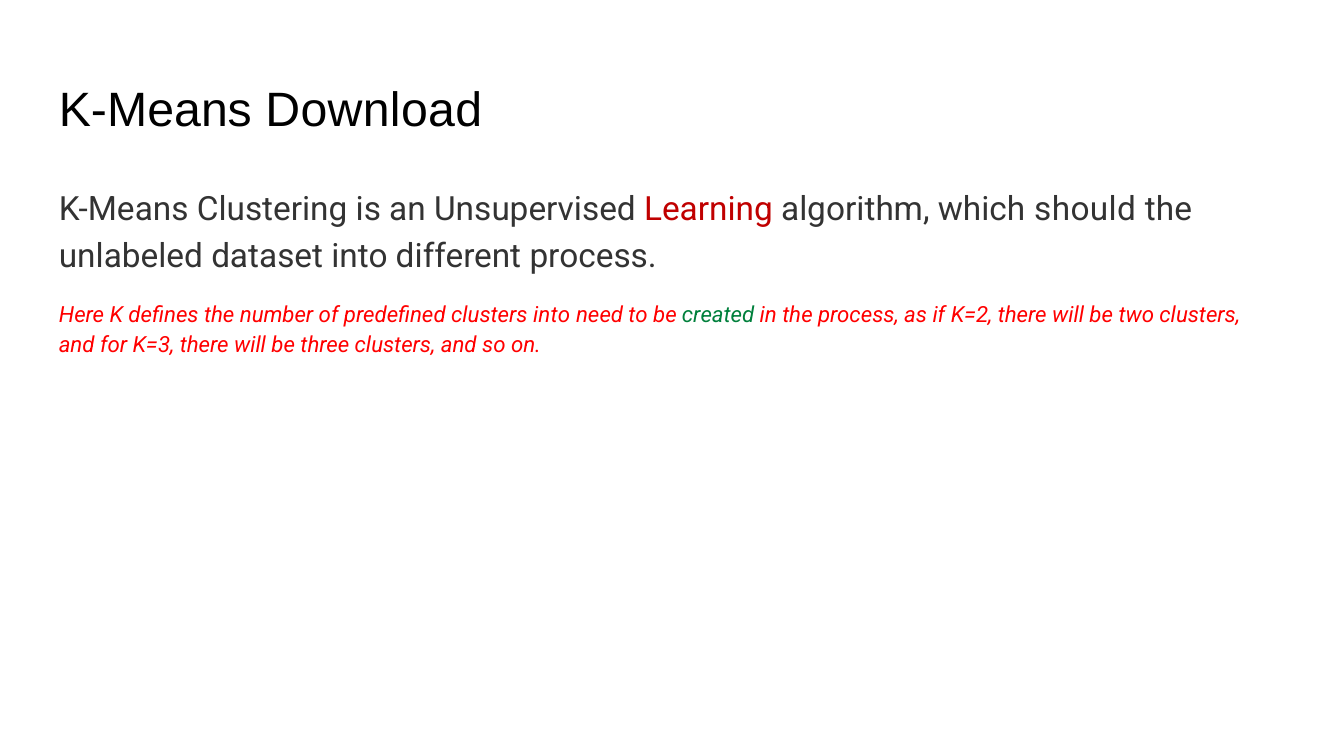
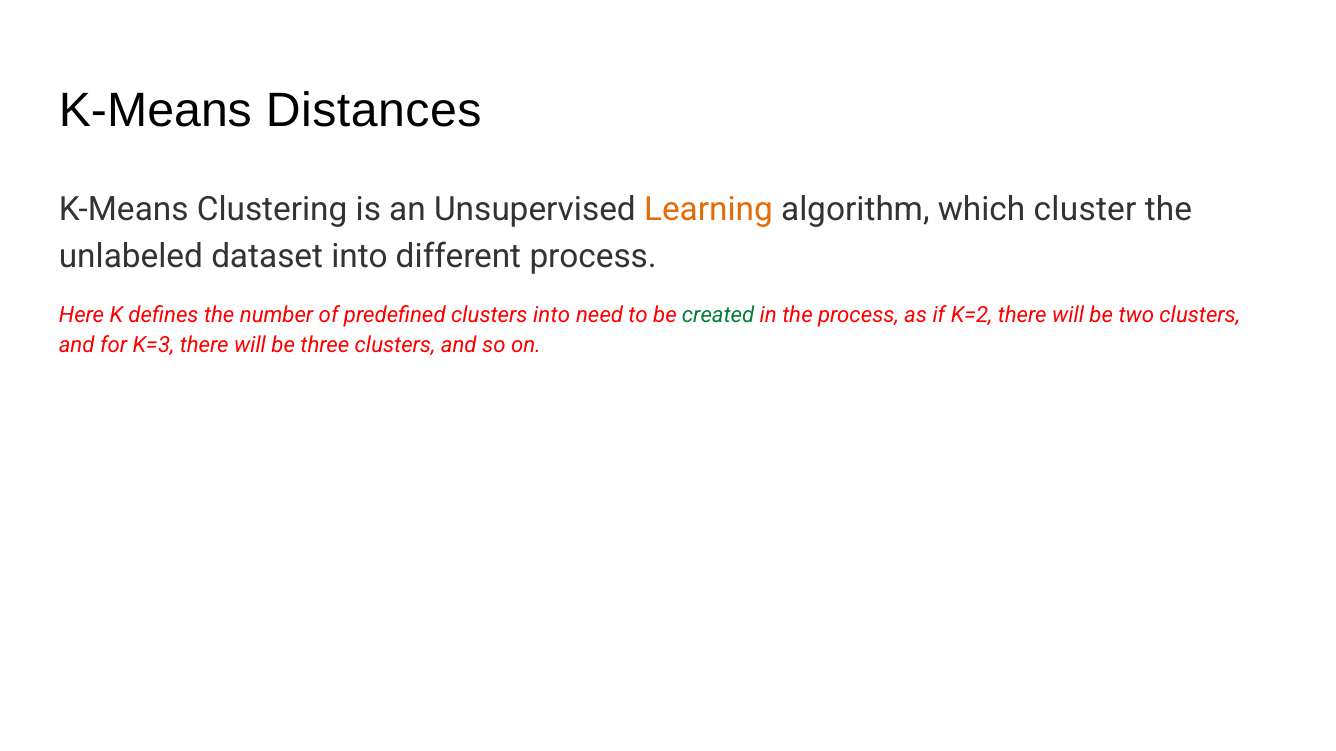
Download: Download -> Distances (374, 111)
Learning colour: red -> orange (708, 210)
should: should -> cluster (1085, 210)
